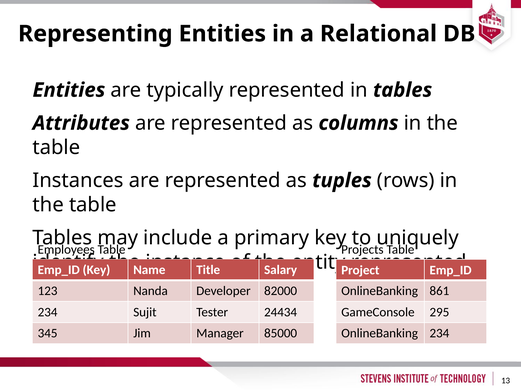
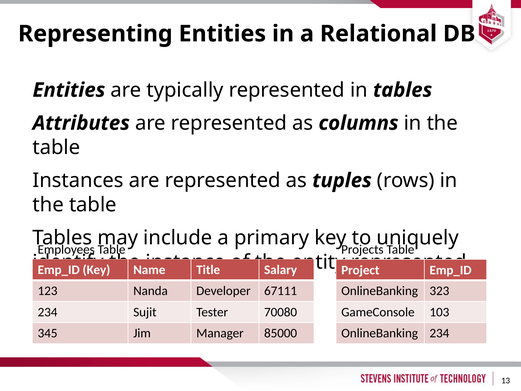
82000: 82000 -> 67111 (281, 291)
861: 861 -> 323 (439, 291)
24434: 24434 -> 70080 (281, 312)
295: 295 -> 103 (439, 312)
